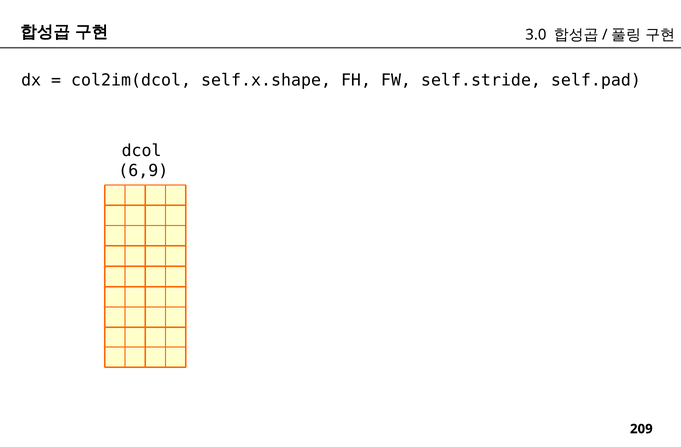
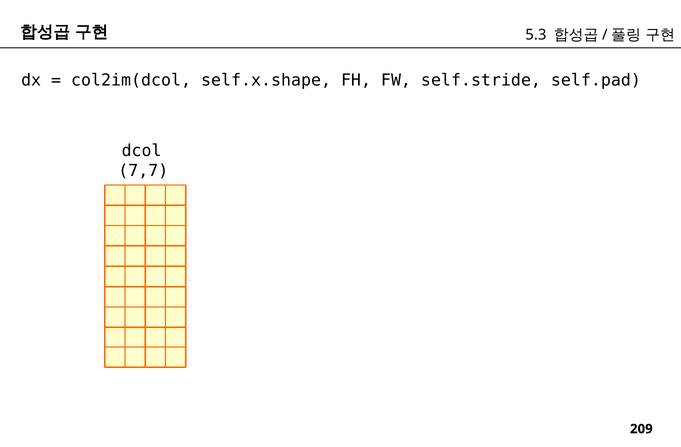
3.0: 3.0 -> 5.3 (536, 35)
6,9: 6,9 -> 7,7 (143, 171)
